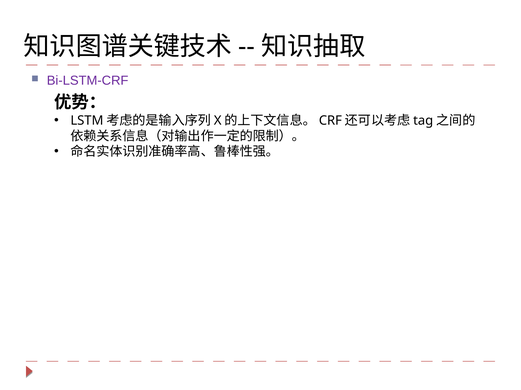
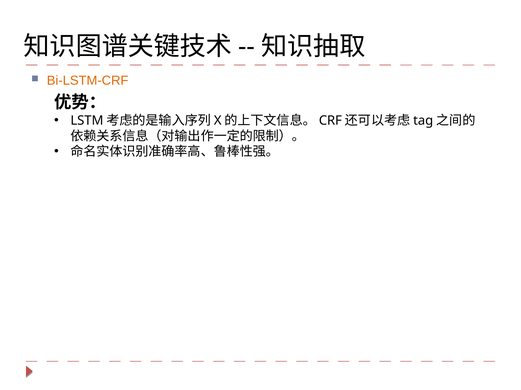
Bi-LSTM-CRF colour: purple -> orange (88, 81)
